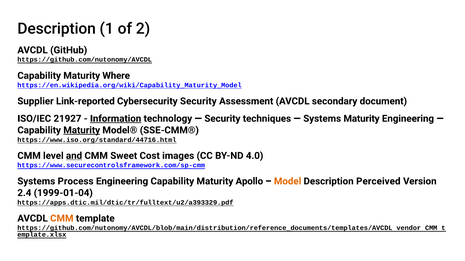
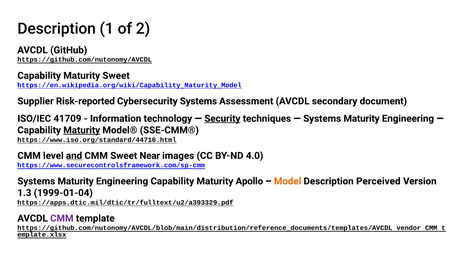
Maturity Where: Where -> Sweet (116, 76)
Link-reported: Link-reported -> Risk-reported (85, 101)
Cybersecurity Security: Security -> Systems (198, 101)
21927: 21927 -> 41709 (67, 119)
Information underline: present -> none (116, 119)
Security underline: none -> present (222, 119)
Cost: Cost -> Near (150, 156)
Process: Process -> Maturity (76, 182)
2.4: 2.4 -> 1.3 (24, 193)
CMM colour: orange -> purple (62, 219)
